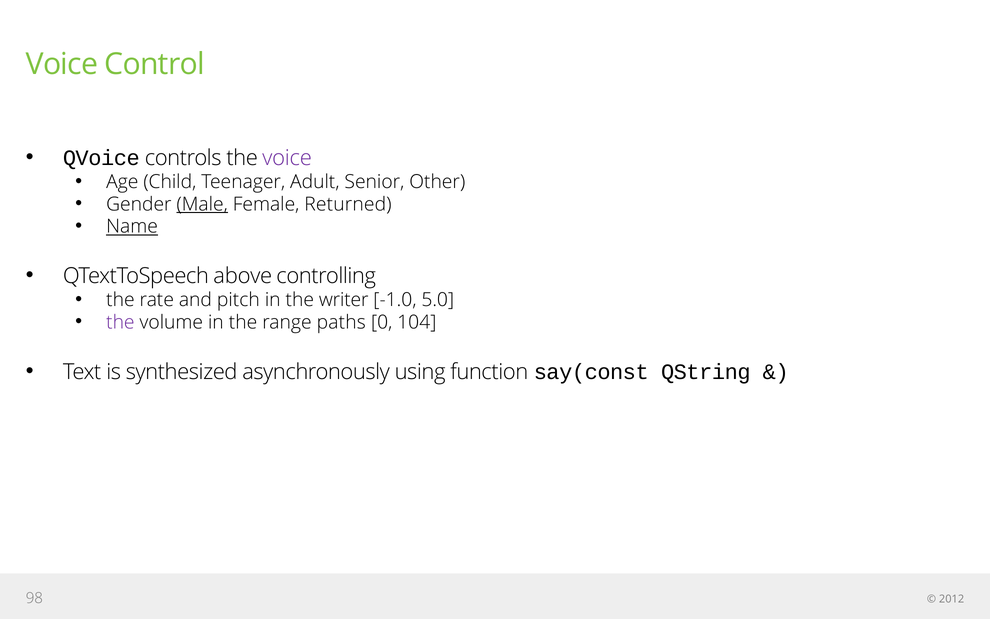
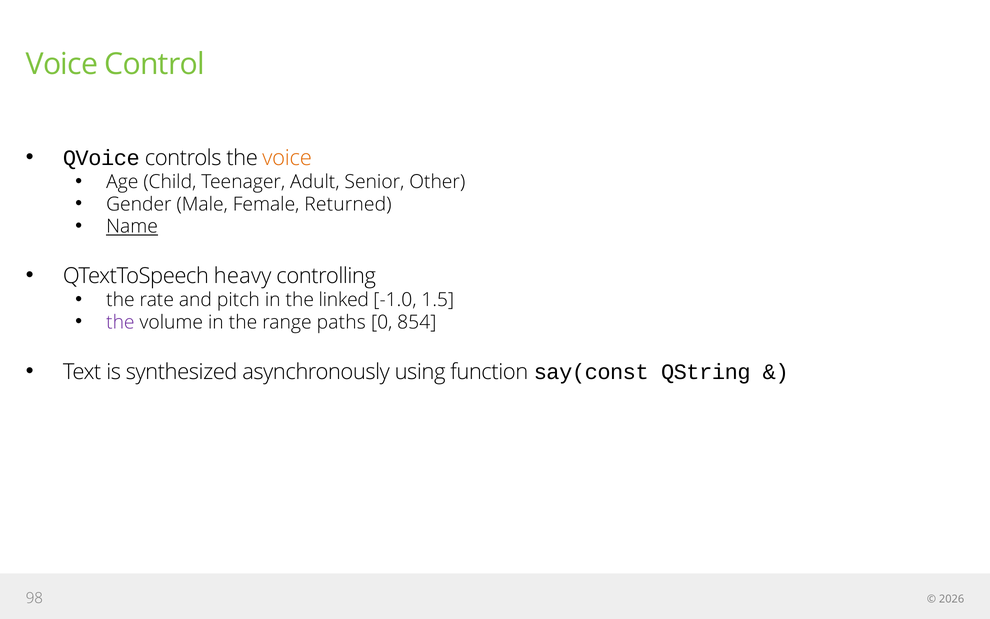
voice colour: purple -> orange (287, 158)
Male underline: present -> none (202, 204)
above: above -> heavy (243, 276)
writer: writer -> linked (344, 300)
5.0: 5.0 -> 1.5 (438, 300)
104: 104 -> 854 (417, 322)
2012: 2012 -> 2026 (952, 599)
